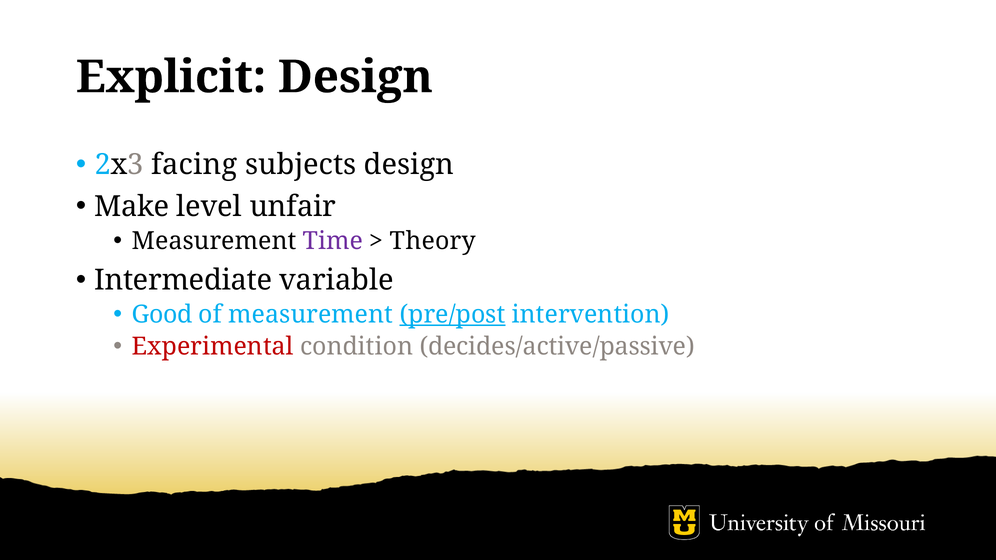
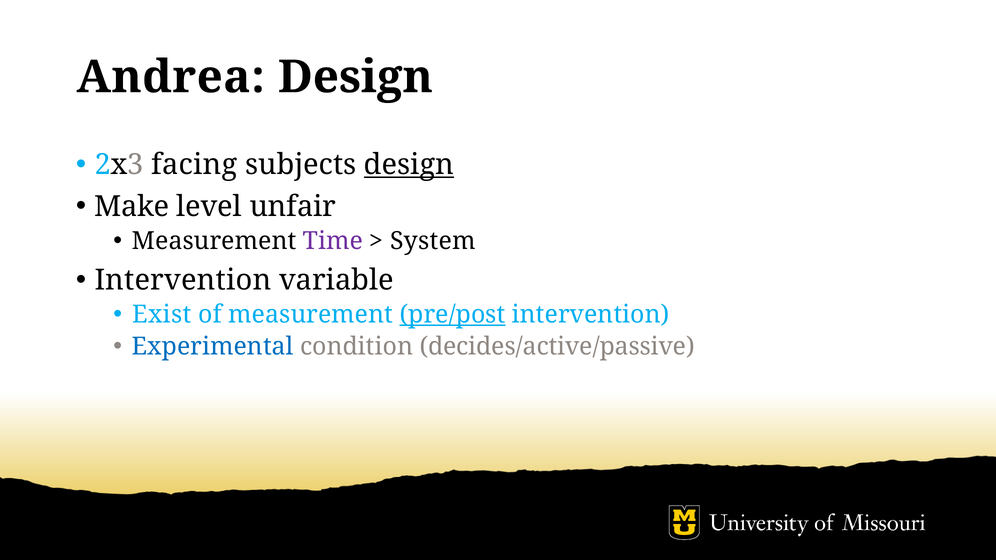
Explicit: Explicit -> Andrea (171, 77)
design underline: none -> present (409, 165)
Theory: Theory -> System (433, 241)
Intermediate: Intermediate -> Intervention (183, 280)
Good: Good -> Exist (162, 315)
Experimental colour: red -> blue (213, 347)
